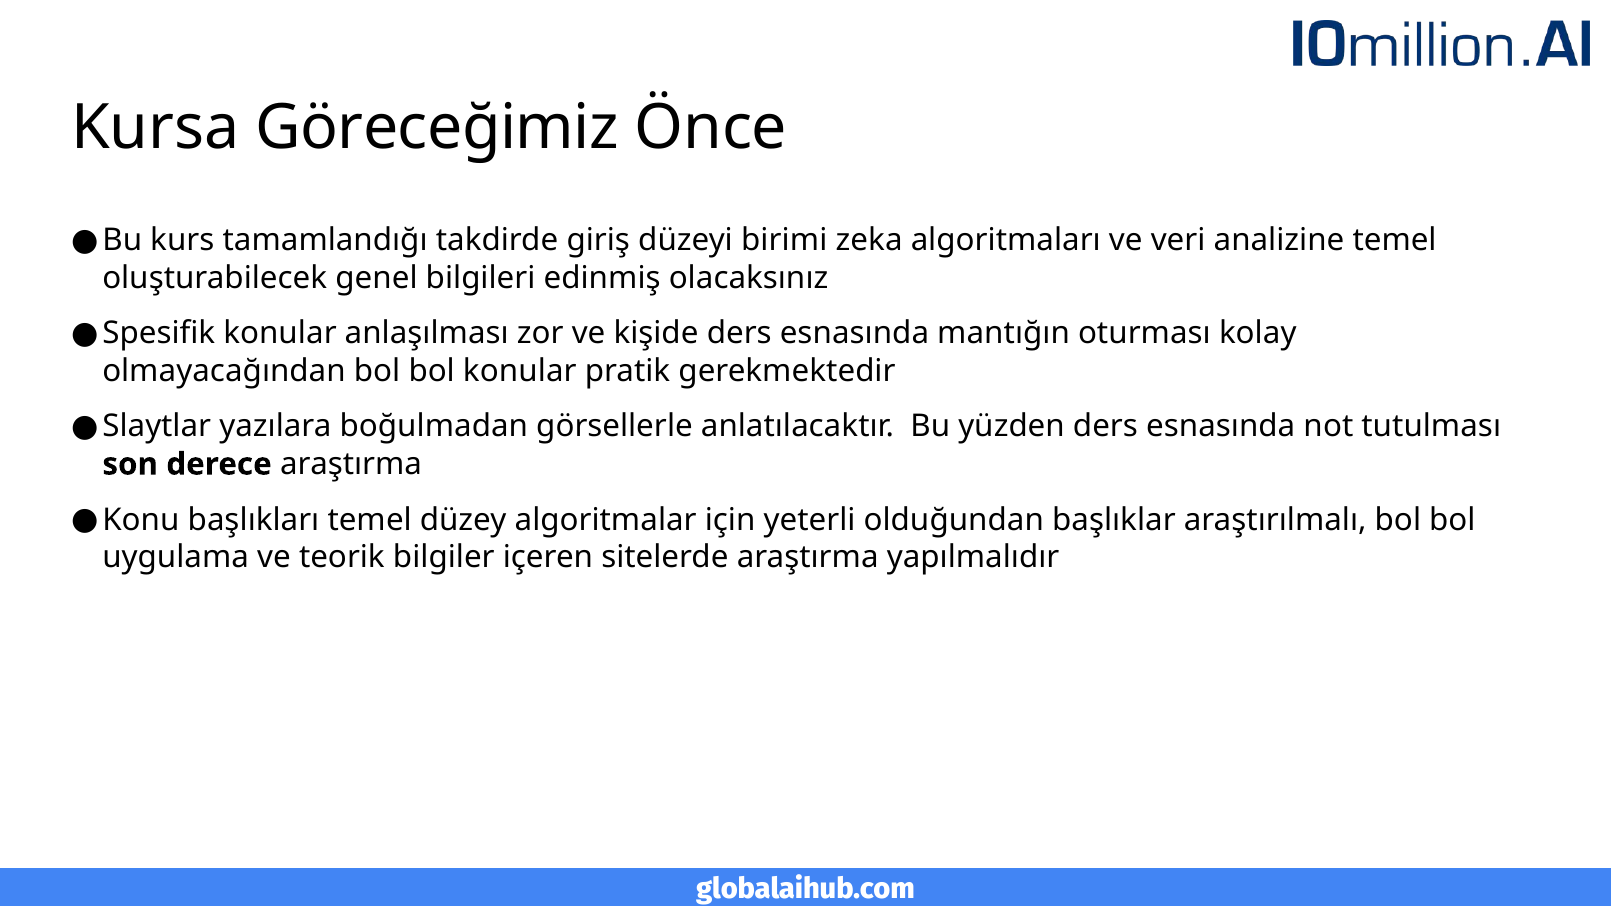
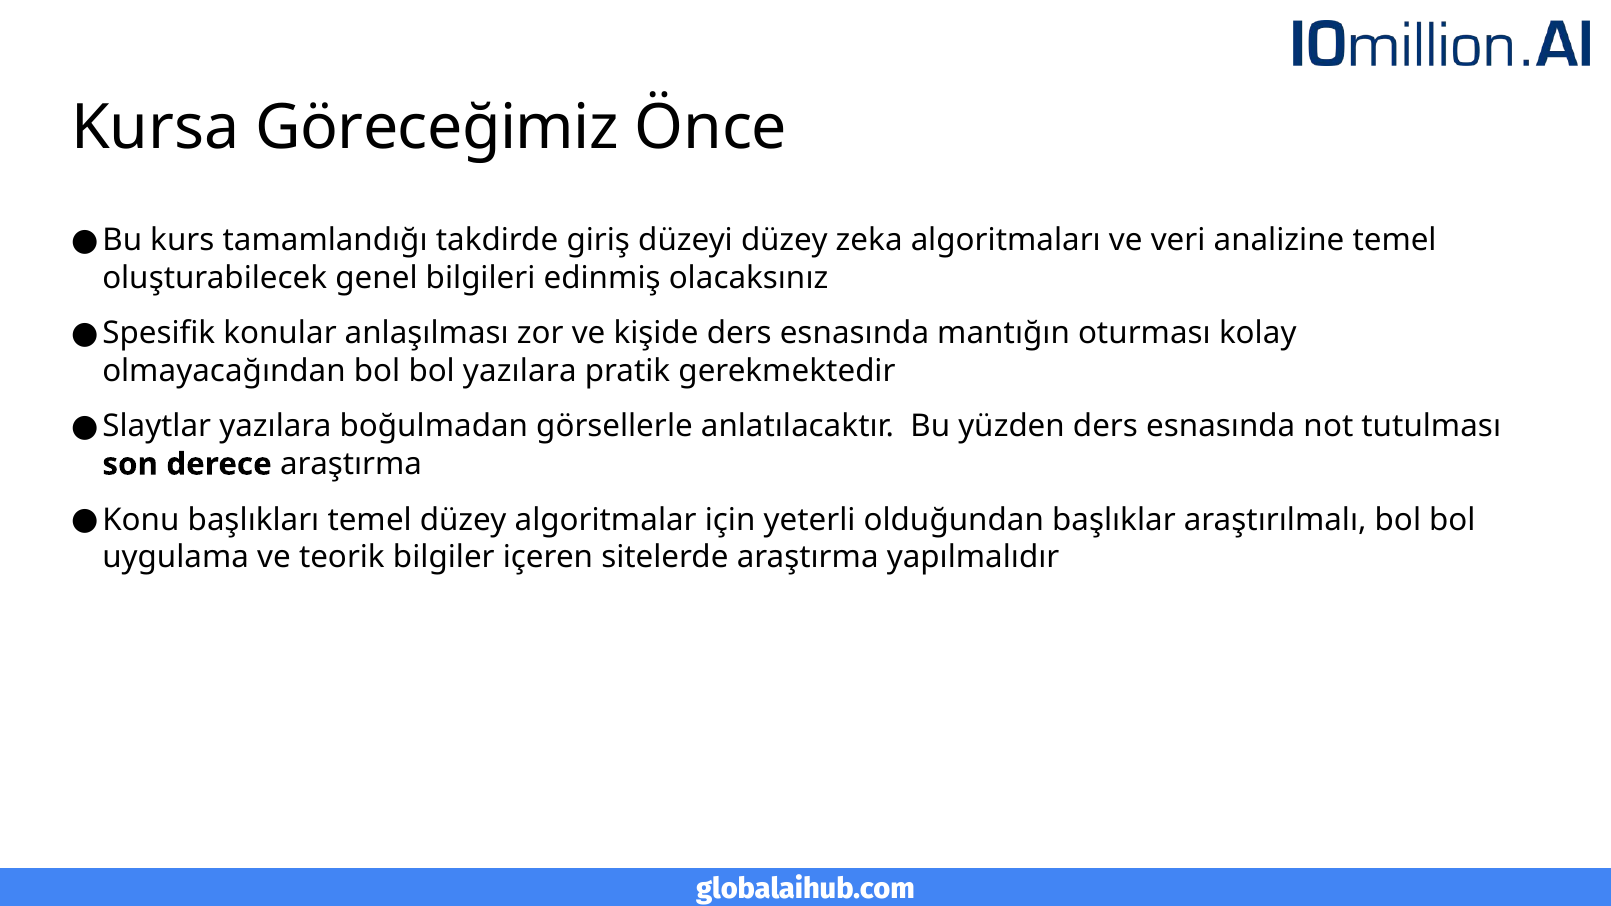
düzeyi birimi: birimi -> düzey (784, 240)
bol konular: konular -> yazılara (520, 371)
